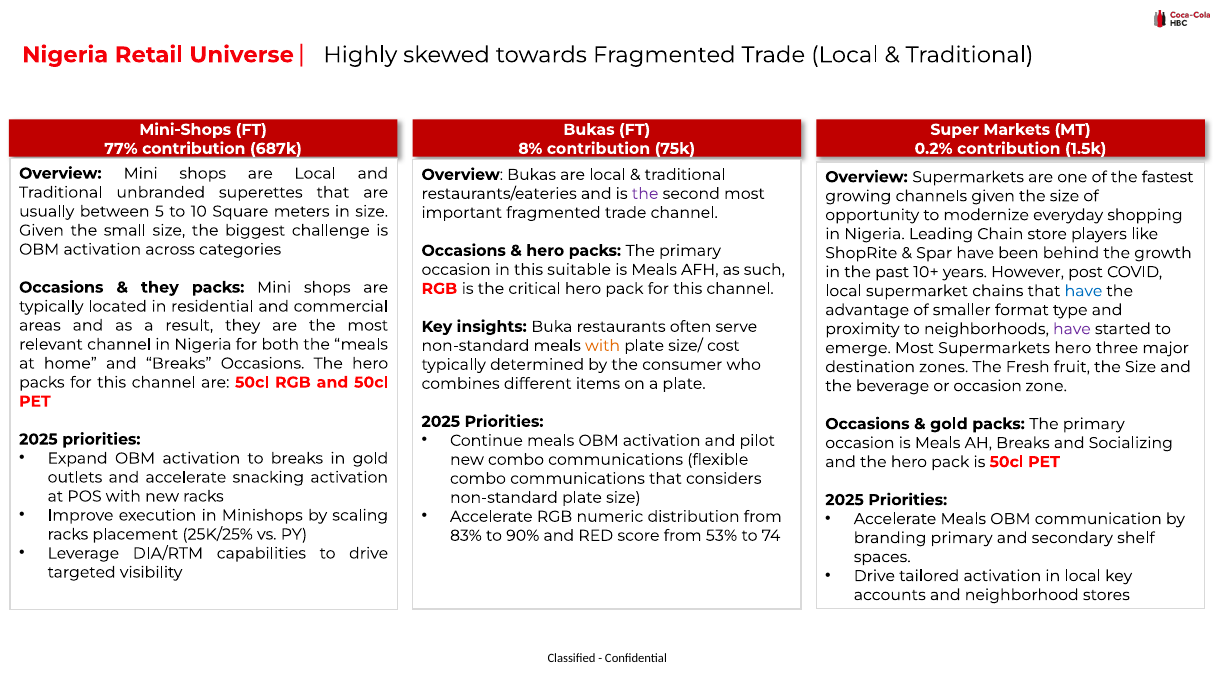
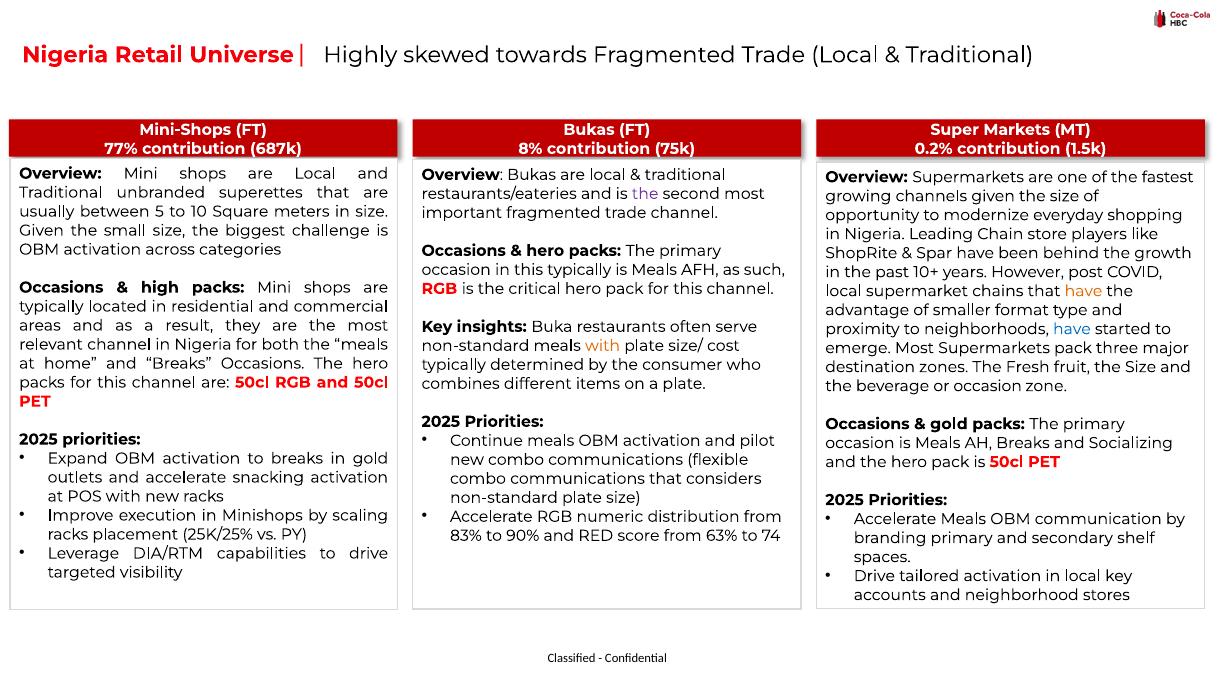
this suitable: suitable -> typically (579, 269)
they: they -> high (160, 287)
have colour: blue -> orange (1083, 291)
have colour: purple -> blue (1072, 329)
Supermarkets hero: hero -> pack (1073, 348)
53%: 53% -> 63% (722, 535)
